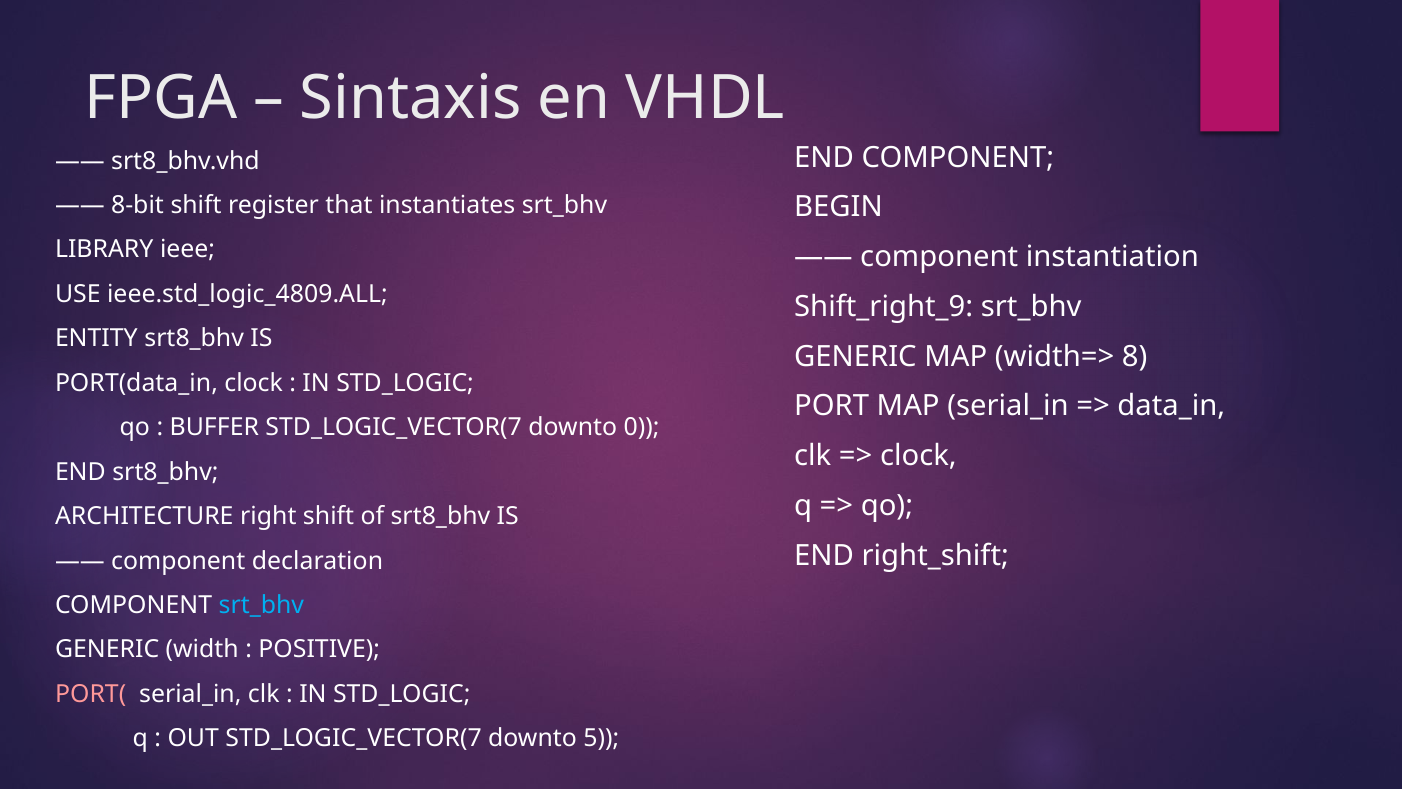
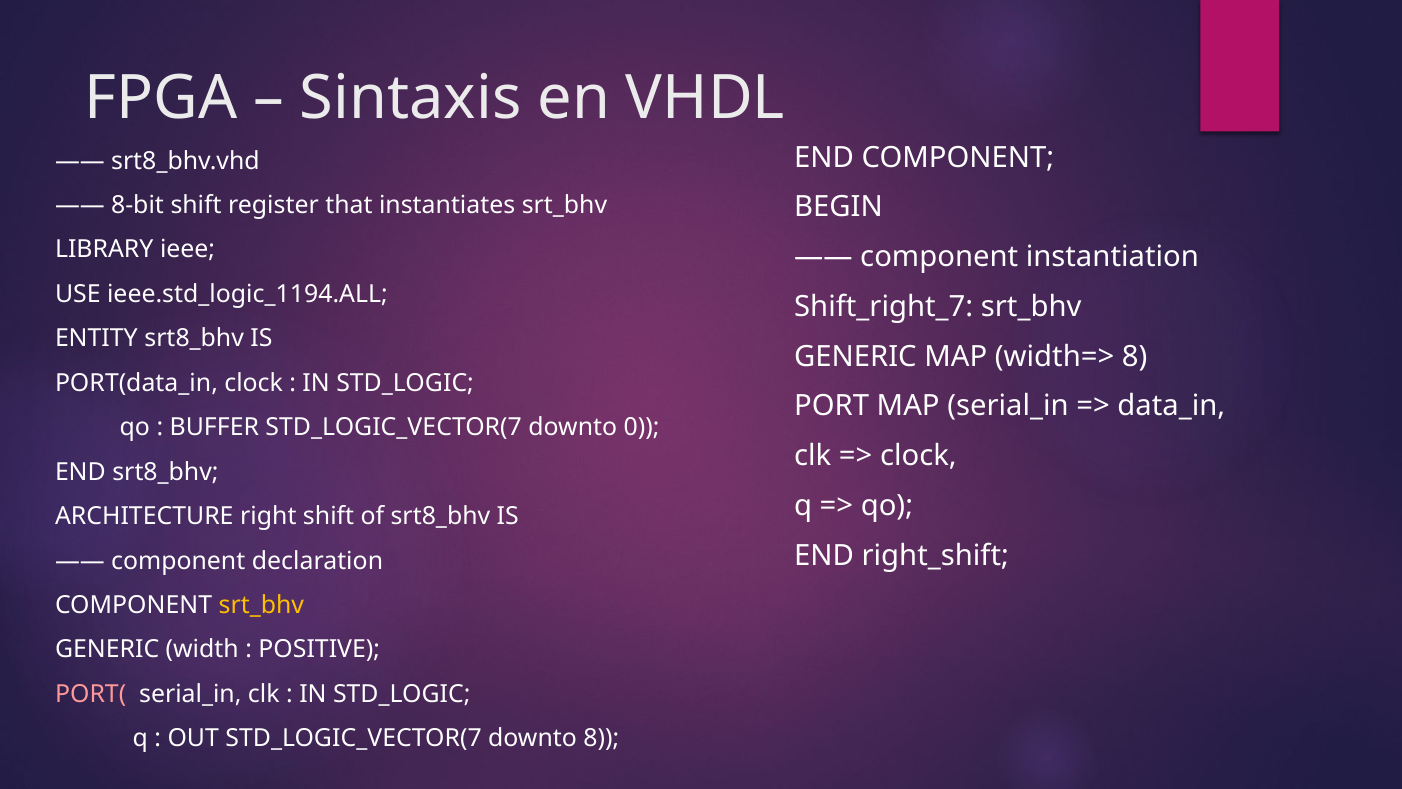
ieee.std_logic_4809.ALL: ieee.std_logic_4809.ALL -> ieee.std_logic_1194.ALL (247, 294)
Shift_right_9: Shift_right_9 -> Shift_right_7 (884, 307)
srt_bhv colour: light blue -> yellow (261, 605)
downto 5: 5 -> 8 (601, 738)
